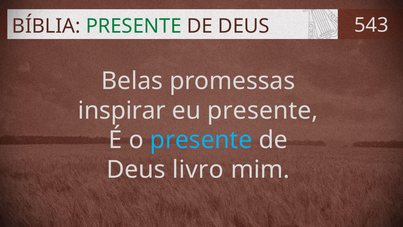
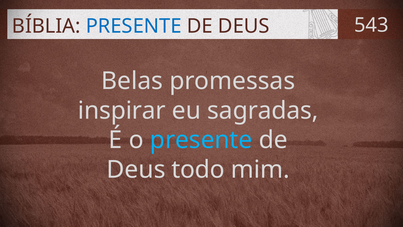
PRESENTE colour: green -> blue (134, 26)
eu presente: presente -> sagradas (263, 110)
livro: livro -> todo (198, 170)
